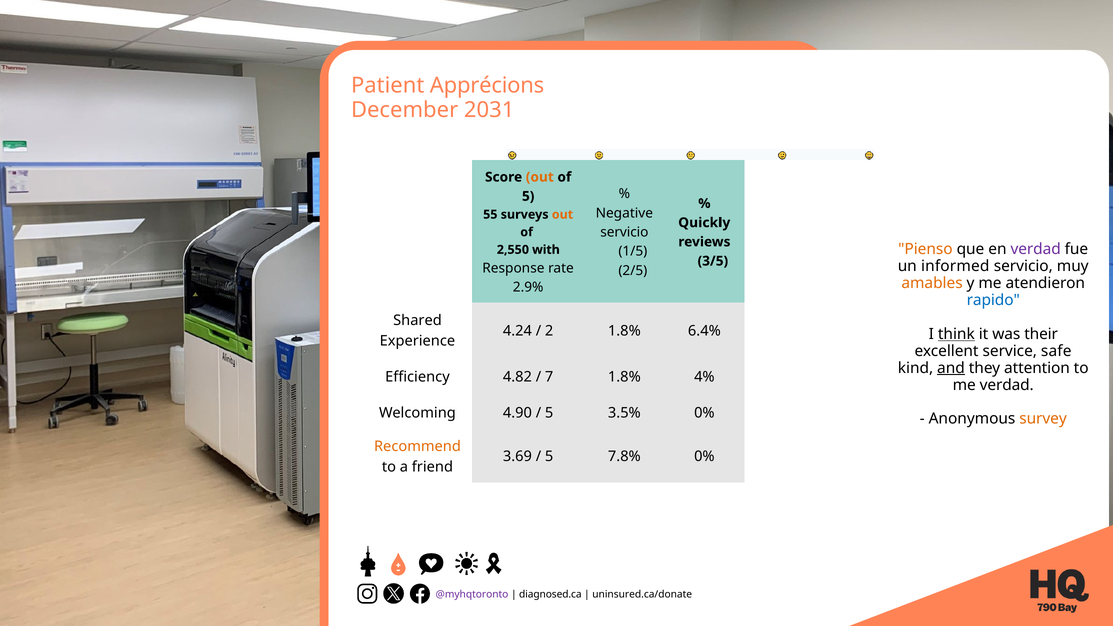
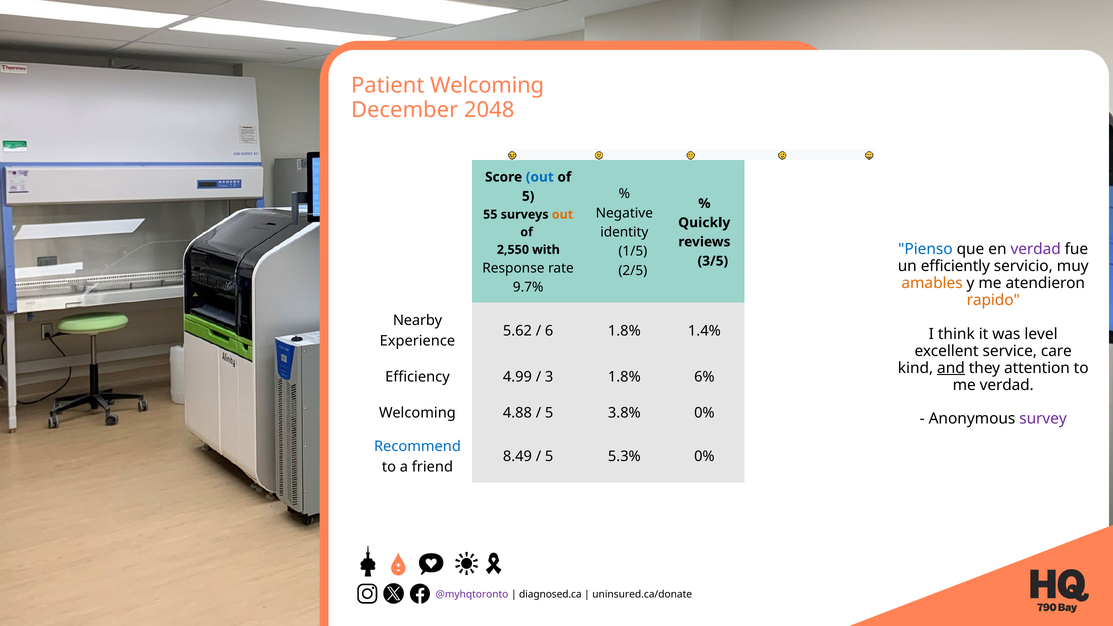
Patient Apprécions: Apprécions -> Welcoming (487, 86)
2031: 2031 -> 2048 (489, 110)
out colour: orange -> blue (540, 177)
servicio: servicio -> identity (624, 232)
Pienso colour: orange -> blue (925, 249)
informed: informed -> efficiently (955, 266)
2.9%: 2.9% -> 9.7% (528, 287)
rapido colour: blue -> orange (993, 300)
Shared: Shared -> Nearby (418, 321)
4.24: 4.24 -> 5.62 (517, 331)
2: 2 -> 6 (549, 331)
6.4%: 6.4% -> 1.4% (704, 331)
think underline: present -> none (956, 334)
their: their -> level (1041, 334)
safe: safe -> care (1056, 351)
4.82: 4.82 -> 4.99 (517, 377)
7: 7 -> 3 (549, 377)
4%: 4% -> 6% (704, 377)
4.90: 4.90 -> 4.88 (517, 413)
3.5%: 3.5% -> 3.8% (624, 413)
survey colour: orange -> purple (1043, 419)
Recommend colour: orange -> blue (417, 446)
3.69: 3.69 -> 8.49 (517, 457)
7.8%: 7.8% -> 5.3% (624, 457)
